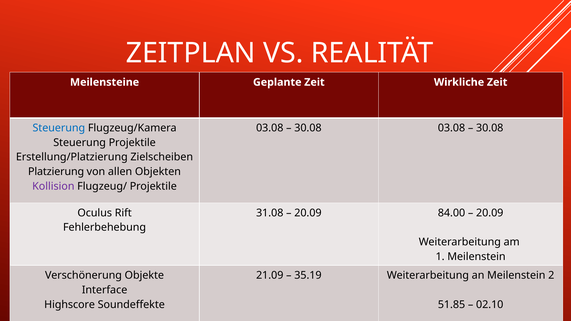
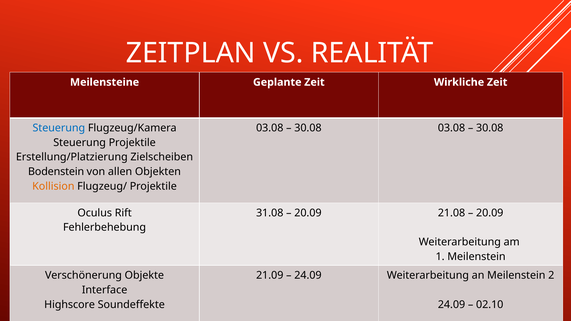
Platzierung: Platzierung -> Bodenstein (56, 172)
Kollision colour: purple -> orange (53, 186)
84.00: 84.00 -> 21.08 (452, 213)
35.19: 35.19 -> 24.09 (308, 276)
51.85: 51.85 -> 24.09 (452, 305)
